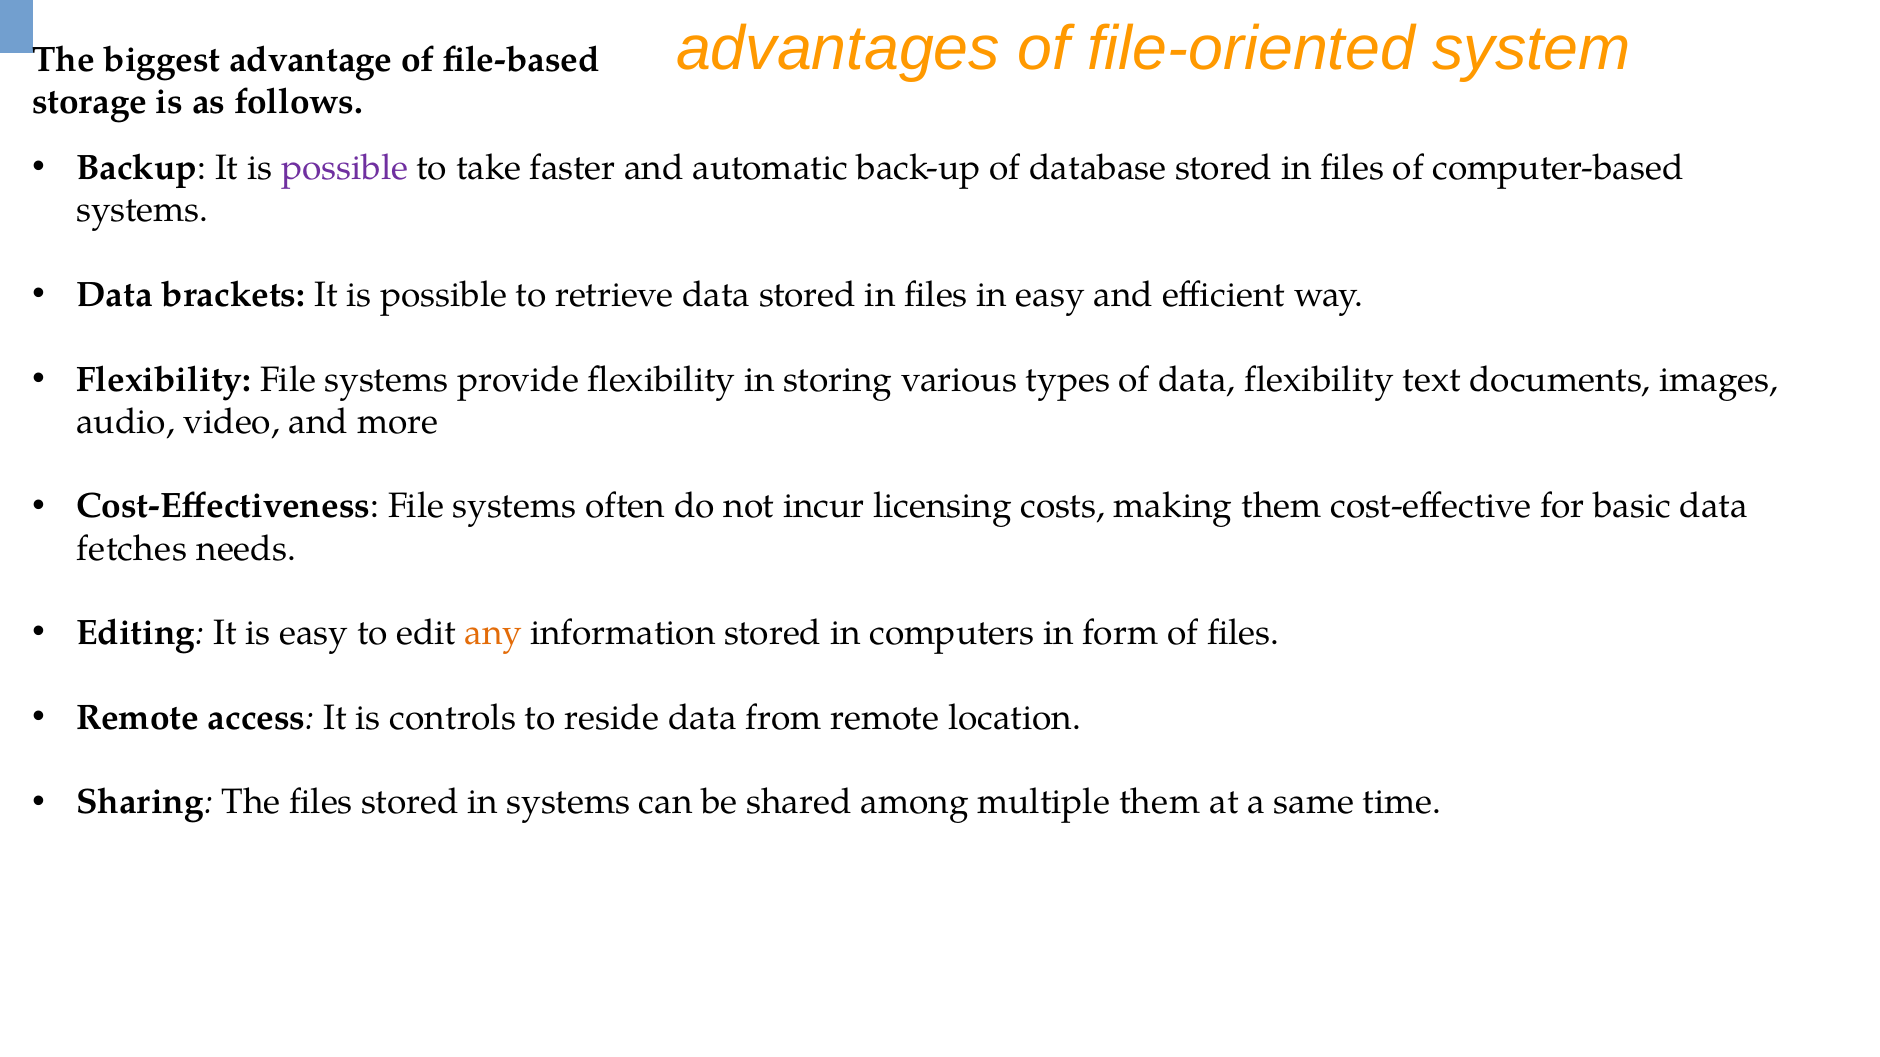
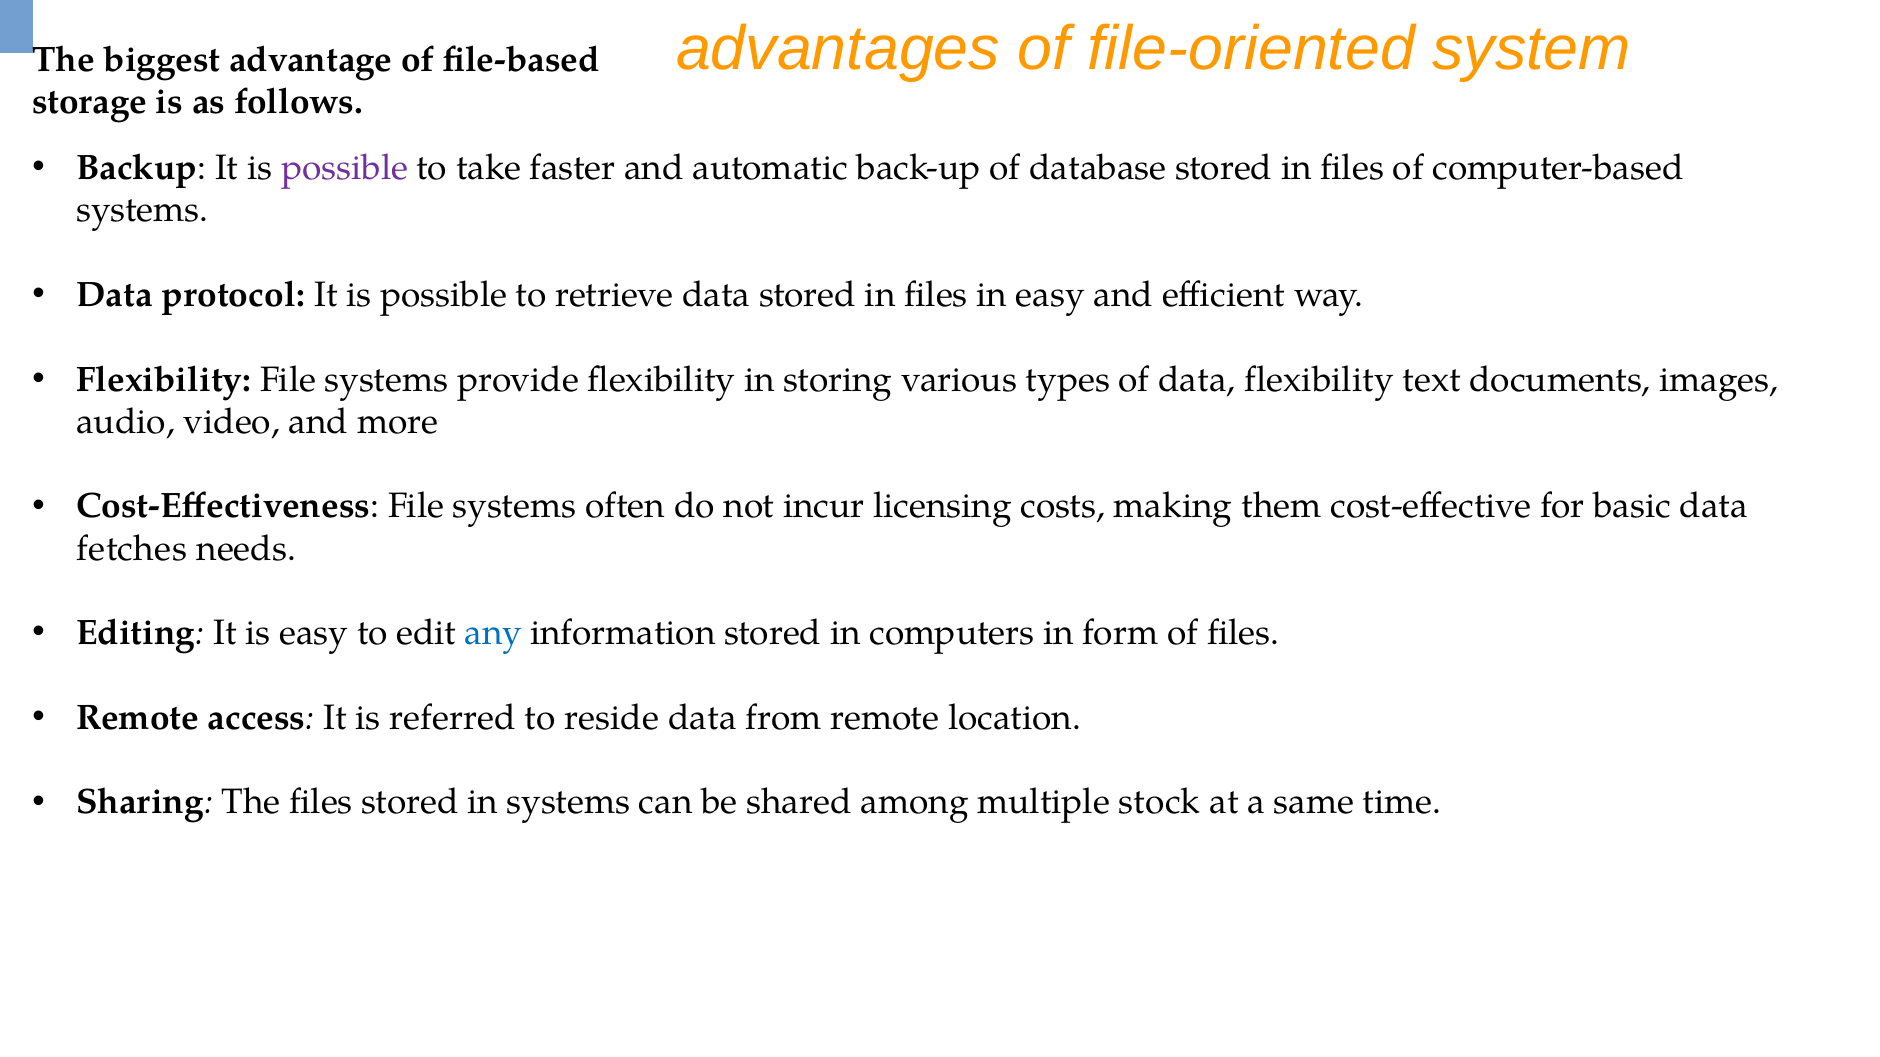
brackets: brackets -> protocol (233, 295)
any colour: orange -> blue (493, 633)
controls: controls -> referred (453, 718)
multiple them: them -> stock (1160, 803)
